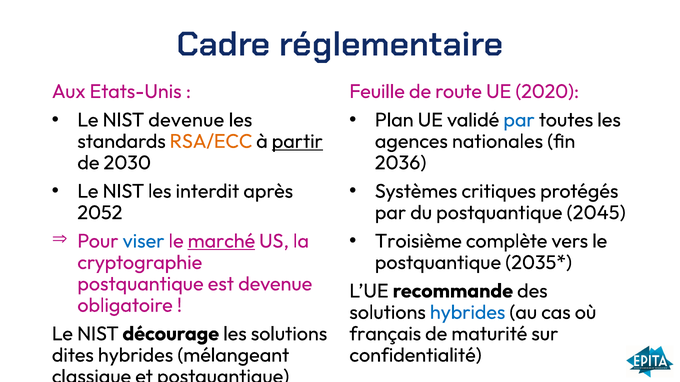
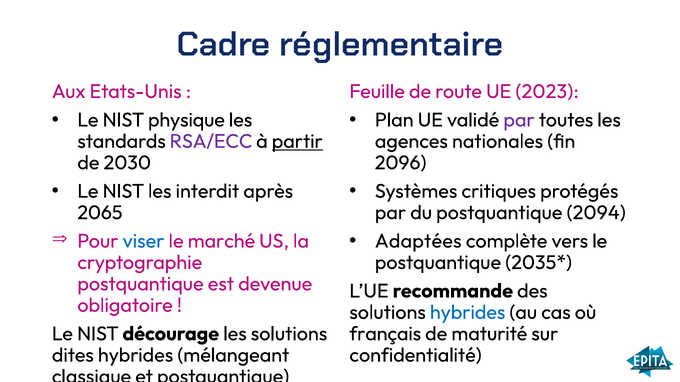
2020: 2020 -> 2023 (547, 92)
NIST devenue: devenue -> physique (186, 120)
par colour: blue -> purple (519, 120)
RSA/ECC colour: orange -> purple (211, 142)
2036: 2036 -> 2096 (401, 163)
2052: 2052 -> 2065 (100, 213)
2045: 2045 -> 2094 (596, 213)
marché underline: present -> none (221, 241)
Troisième: Troisième -> Adaptées (418, 241)
